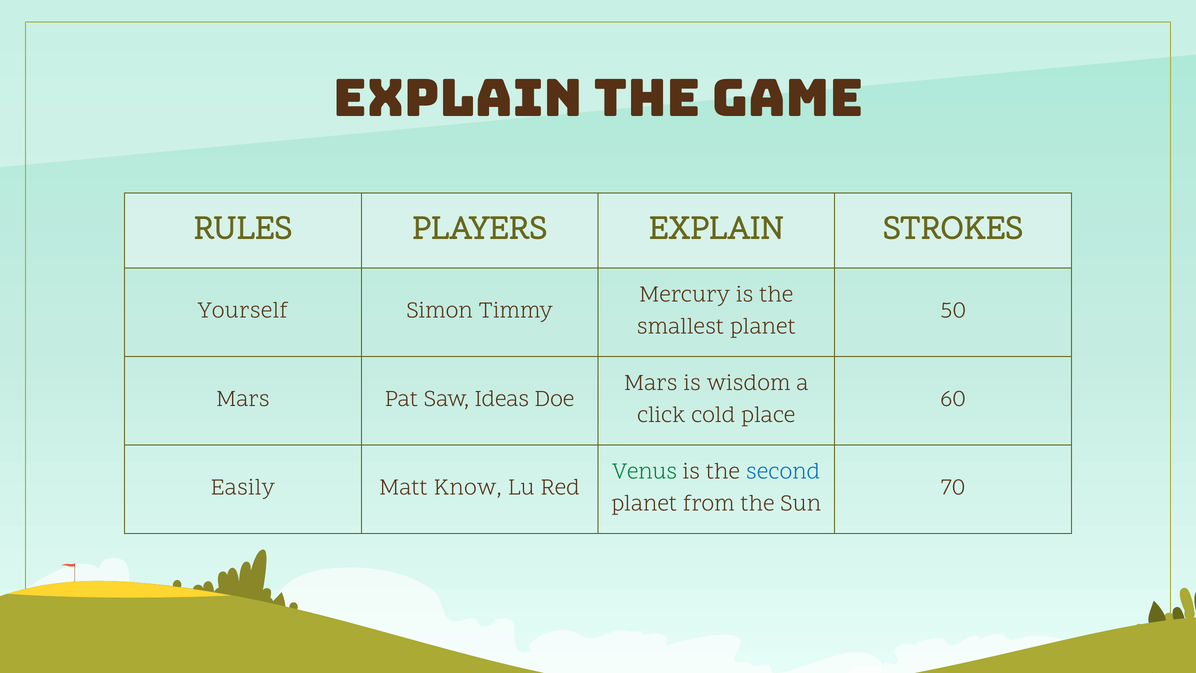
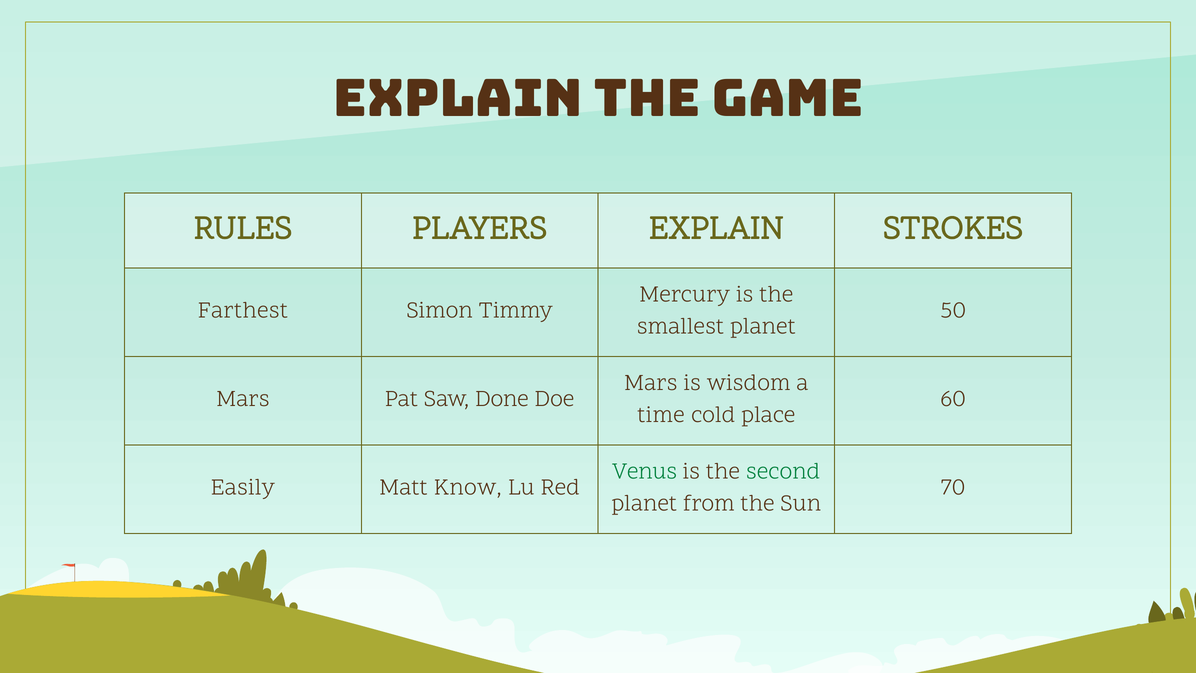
Yourself: Yourself -> Farthest (243, 310)
Ideas: Ideas -> Done (502, 398)
click: click -> time (661, 415)
second colour: blue -> green (783, 471)
